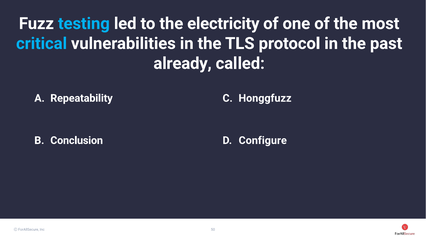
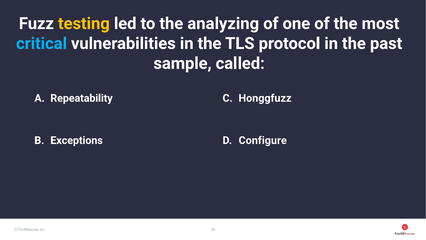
testing colour: light blue -> yellow (84, 24)
electricity: electricity -> analyzing (223, 24)
already: already -> sample (183, 63)
Conclusion: Conclusion -> Exceptions (77, 140)
